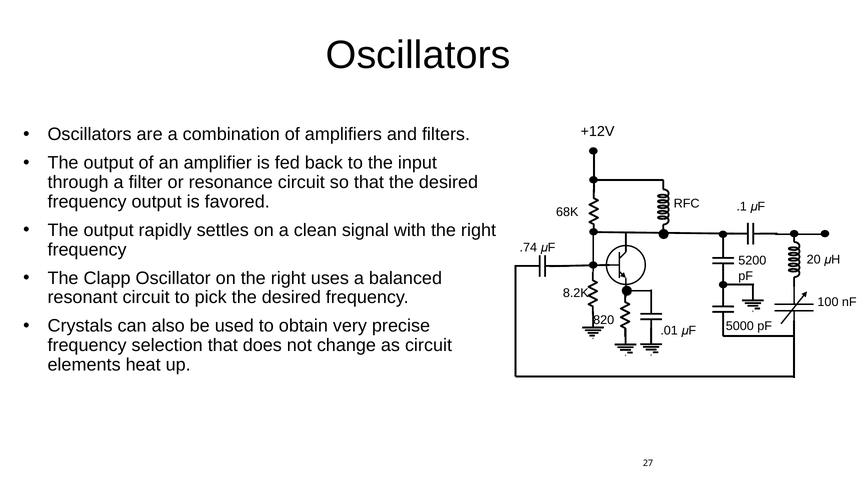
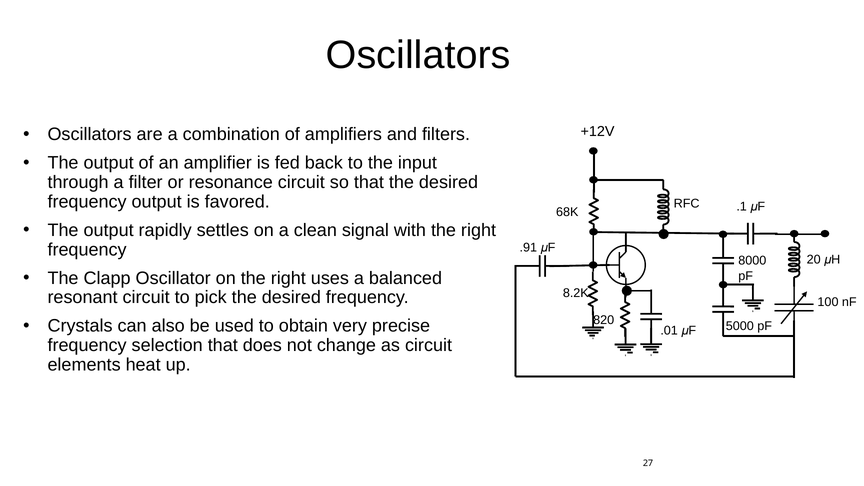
.74: .74 -> .91 (528, 248)
5200: 5200 -> 8000 (752, 261)
